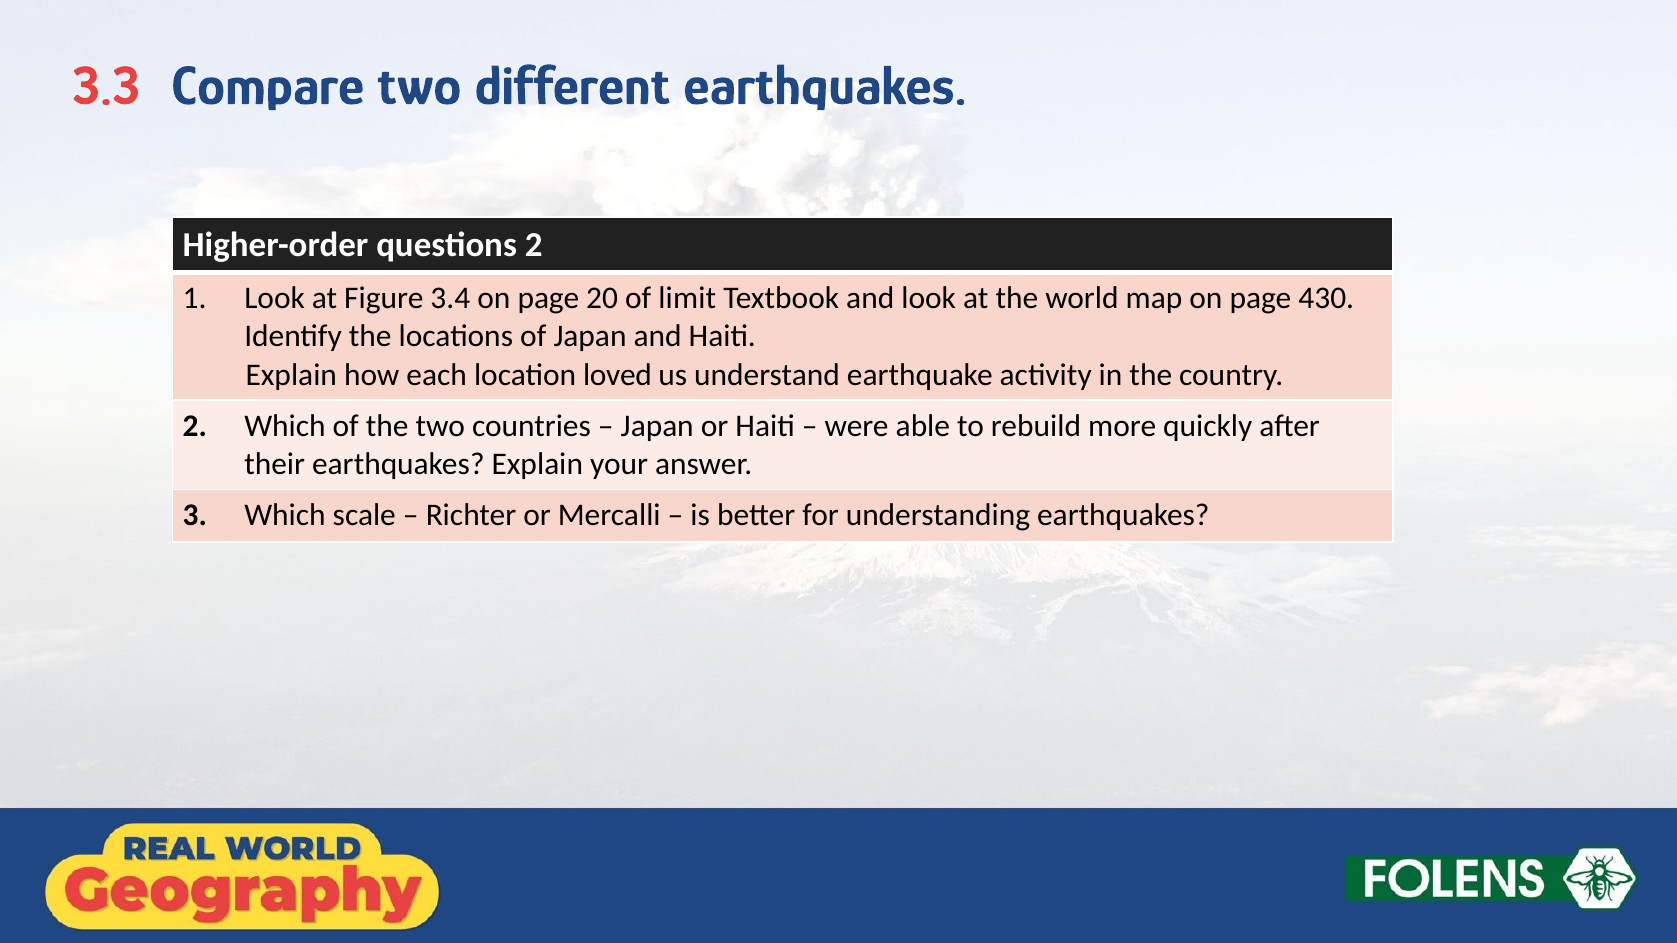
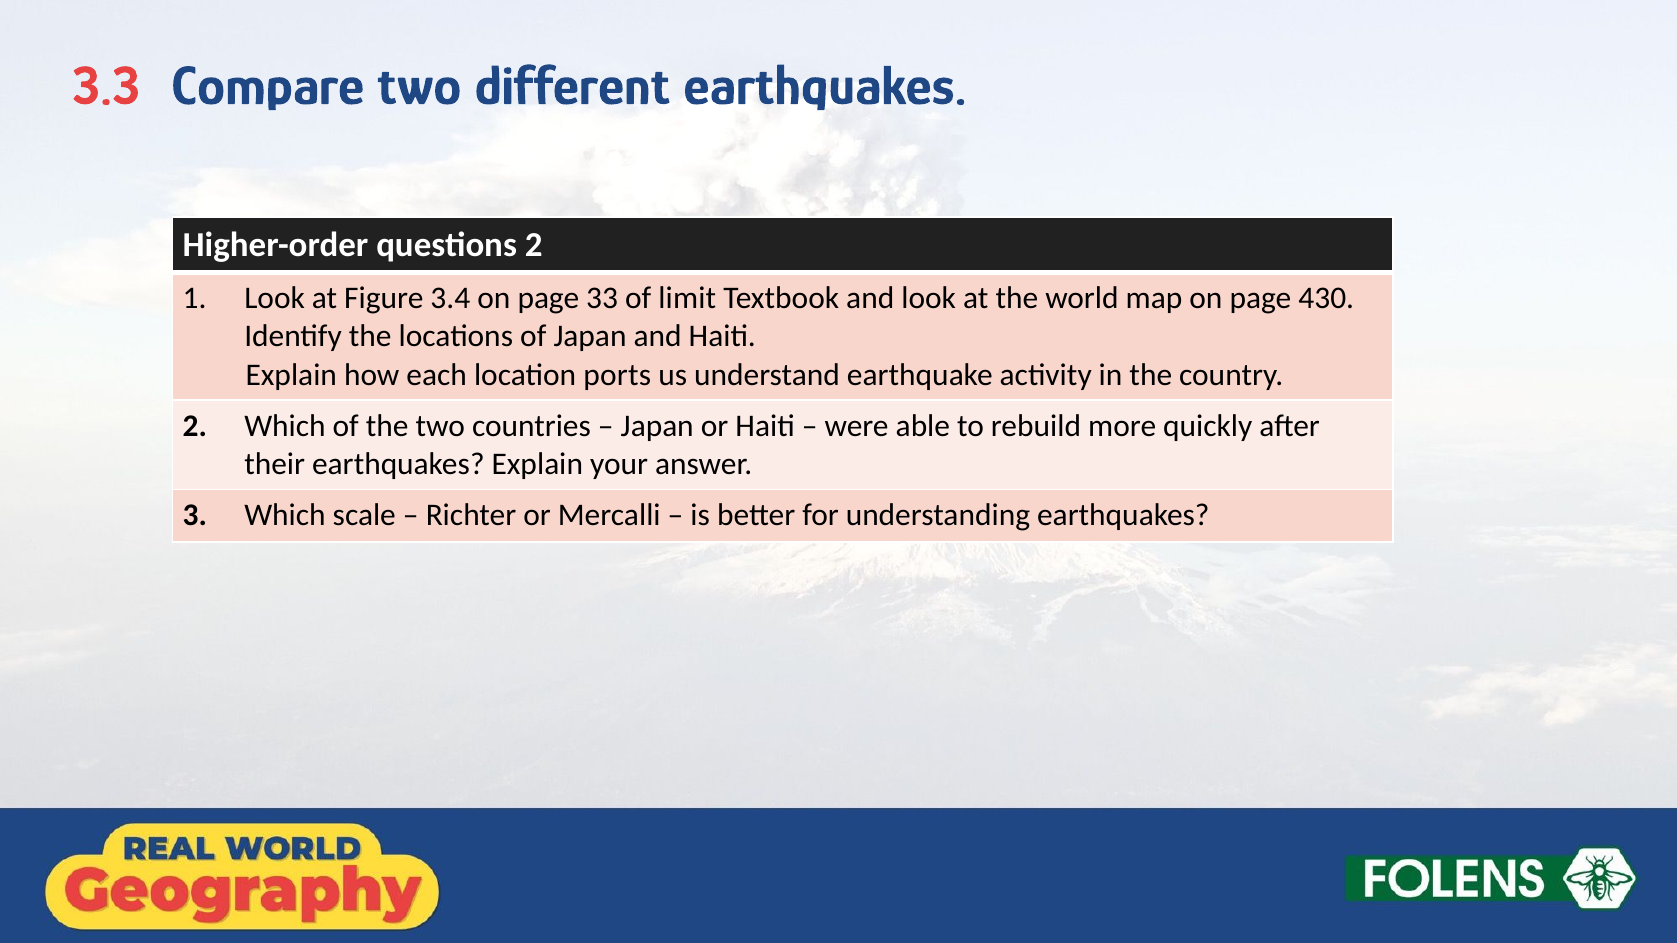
20: 20 -> 33 (602, 298)
loved: loved -> ports (617, 375)
